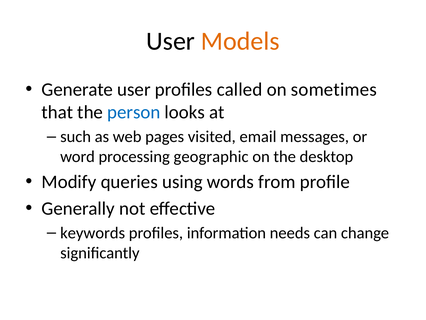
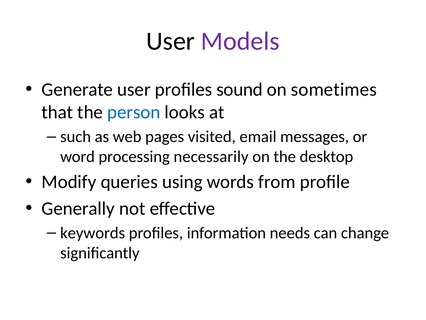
Models colour: orange -> purple (240, 41)
called: called -> sound (240, 89)
geographic: geographic -> necessarily (211, 156)
